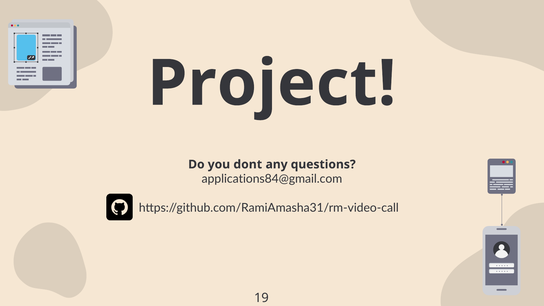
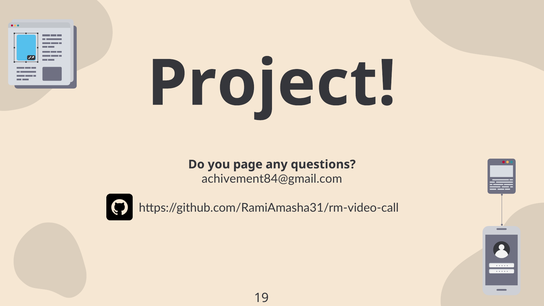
dont: dont -> page (248, 164)
applications84@gmail.com: applications84@gmail.com -> achivement84@gmail.com (272, 179)
